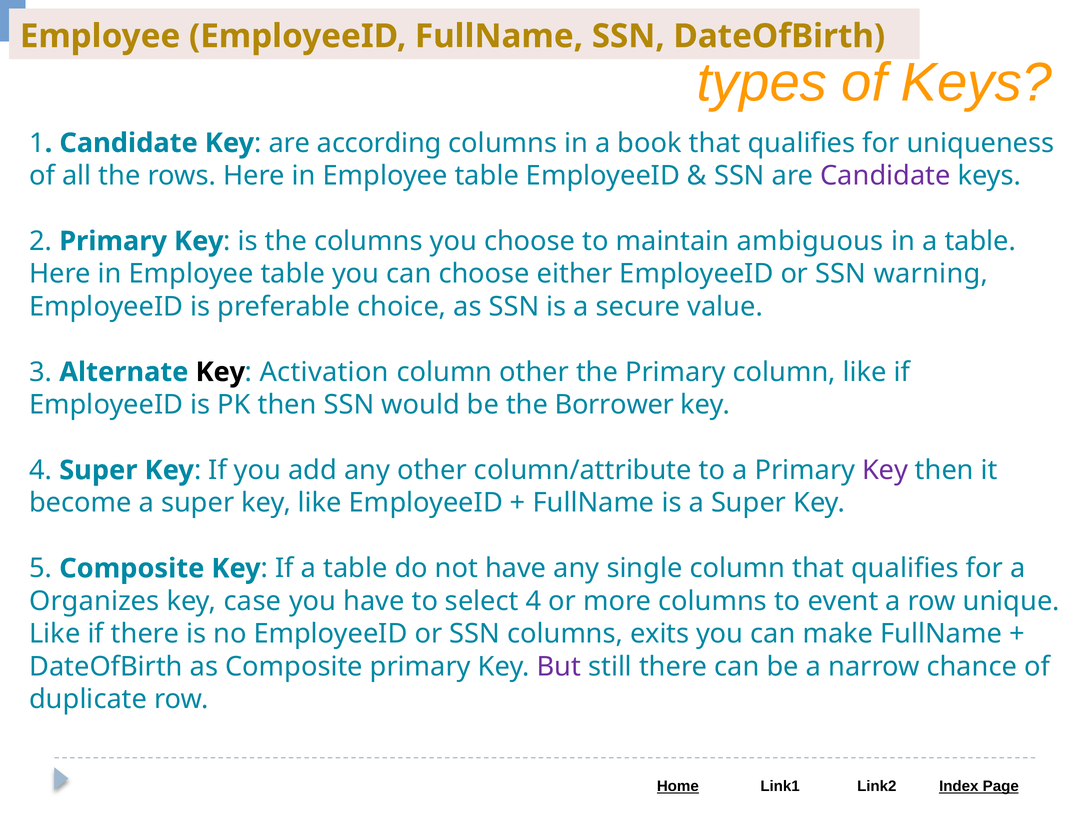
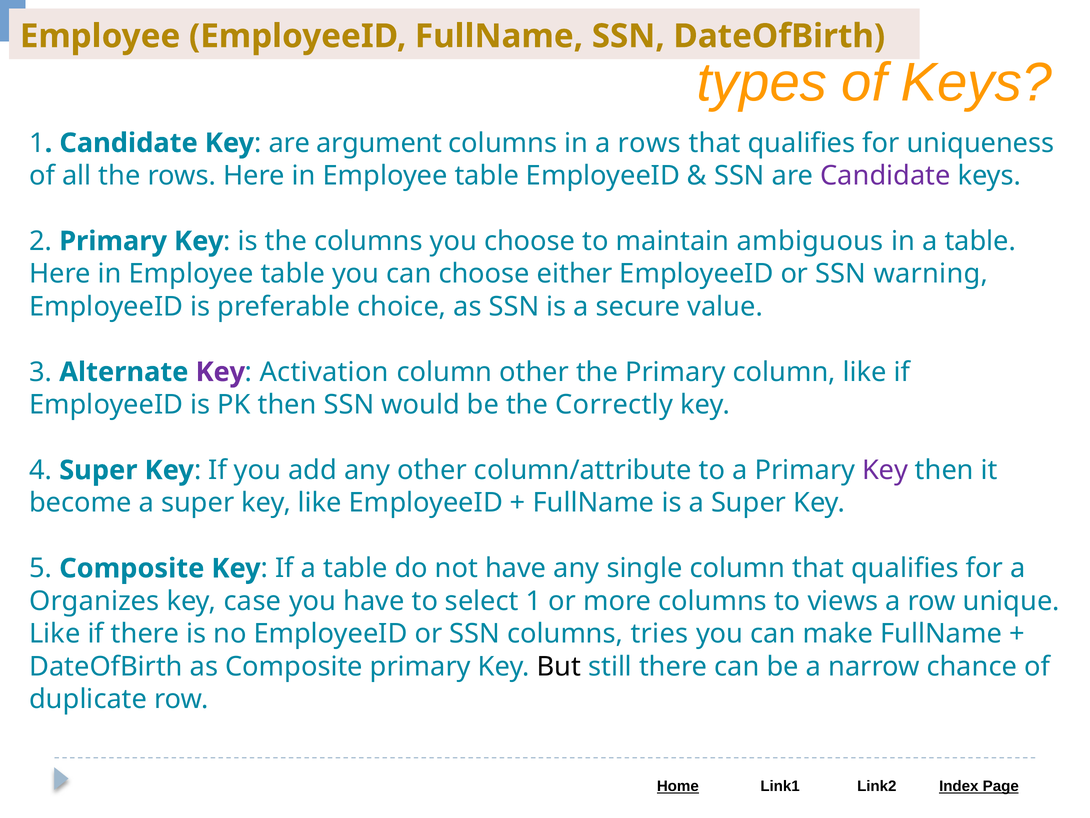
according: according -> argument (379, 143)
a book: book -> rows (649, 143)
Key colour: black -> purple (220, 372)
Borrower: Borrower -> Correctly (614, 405)
select 4: 4 -> 1 (534, 601)
event: event -> views (843, 601)
exits: exits -> tries (659, 633)
But colour: purple -> black (559, 666)
